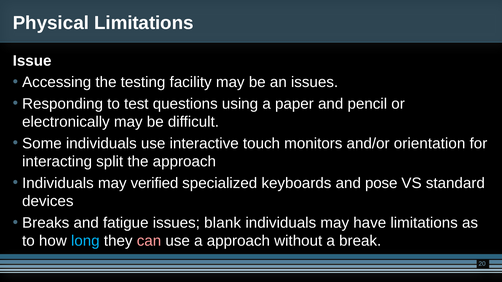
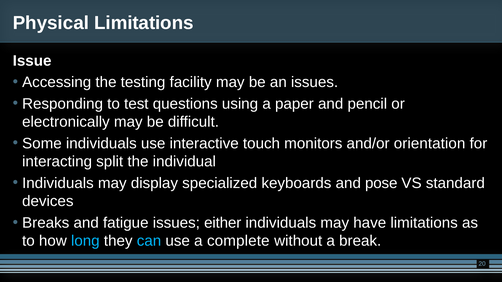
the approach: approach -> individual (184, 162)
verified: verified -> display (154, 183)
blank: blank -> either (223, 223)
can colour: pink -> light blue (149, 241)
a approach: approach -> complete (238, 241)
